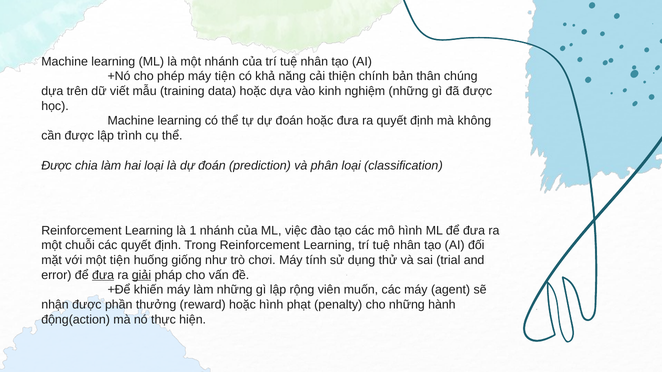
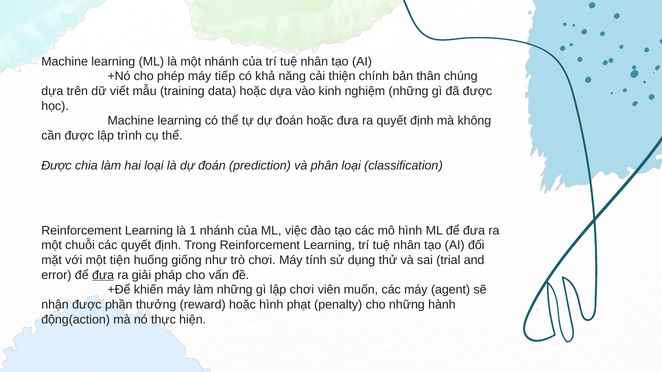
máy tiện: tiện -> tiếp (225, 76)
giải underline: present -> none (141, 275)
lập rộng: rộng -> chơi (302, 290)
